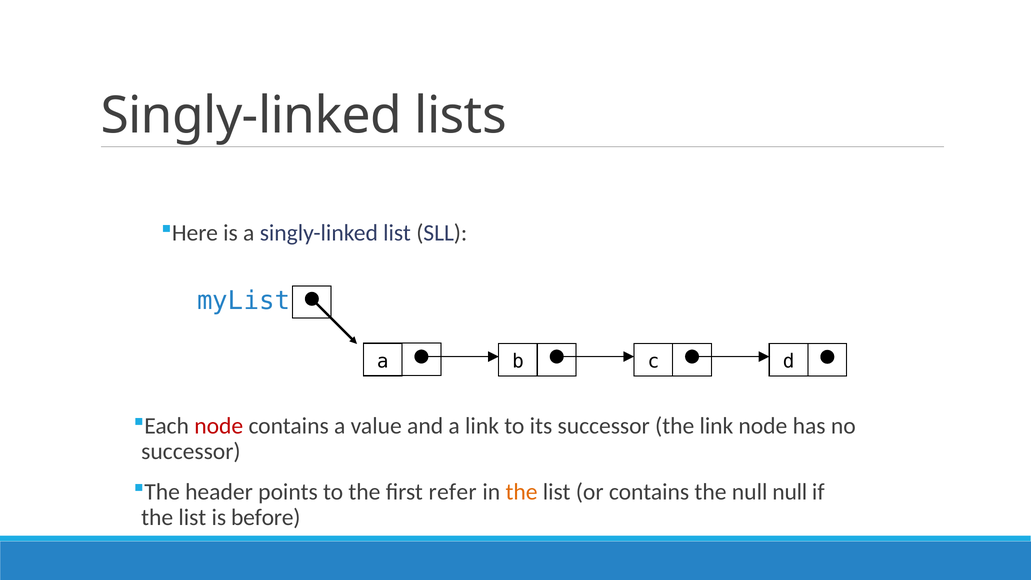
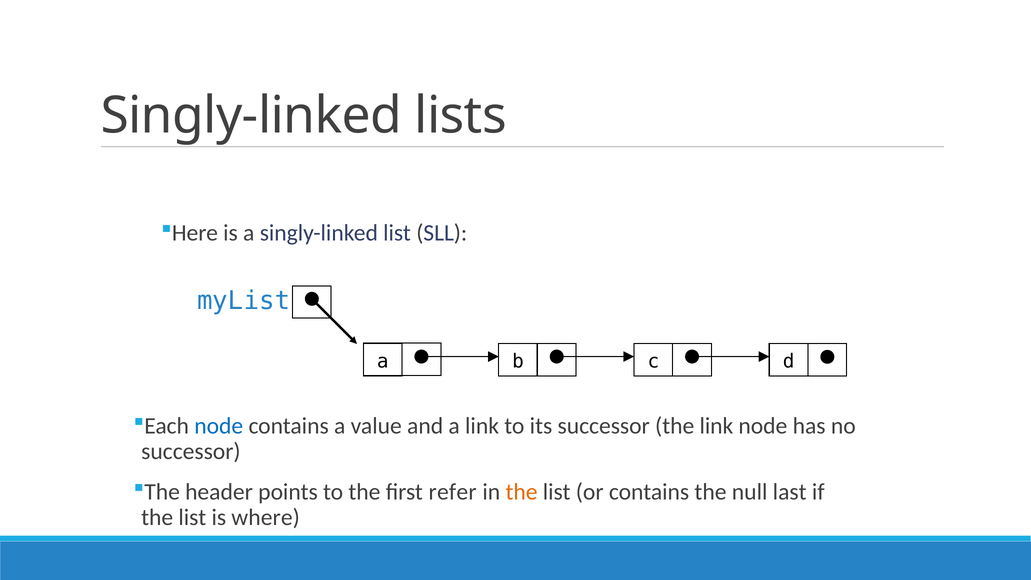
node colour: red -> blue (219, 426)
null null: null -> last (790, 492)
before: before -> where (266, 518)
